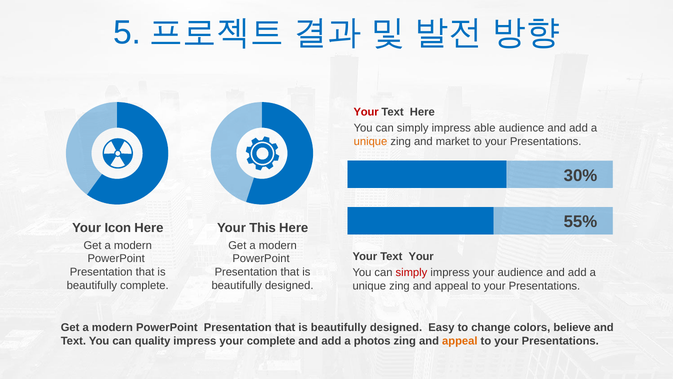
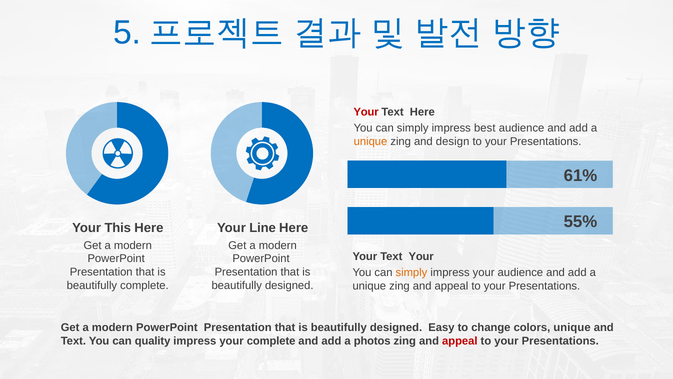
able: able -> best (485, 128)
market: market -> design (453, 142)
30%: 30% -> 61% (580, 176)
Icon: Icon -> This (118, 228)
This: This -> Line (263, 228)
simply colour: red -> orange (411, 272)
colors believe: believe -> unique (572, 327)
appeal colour: orange -> red (460, 341)
